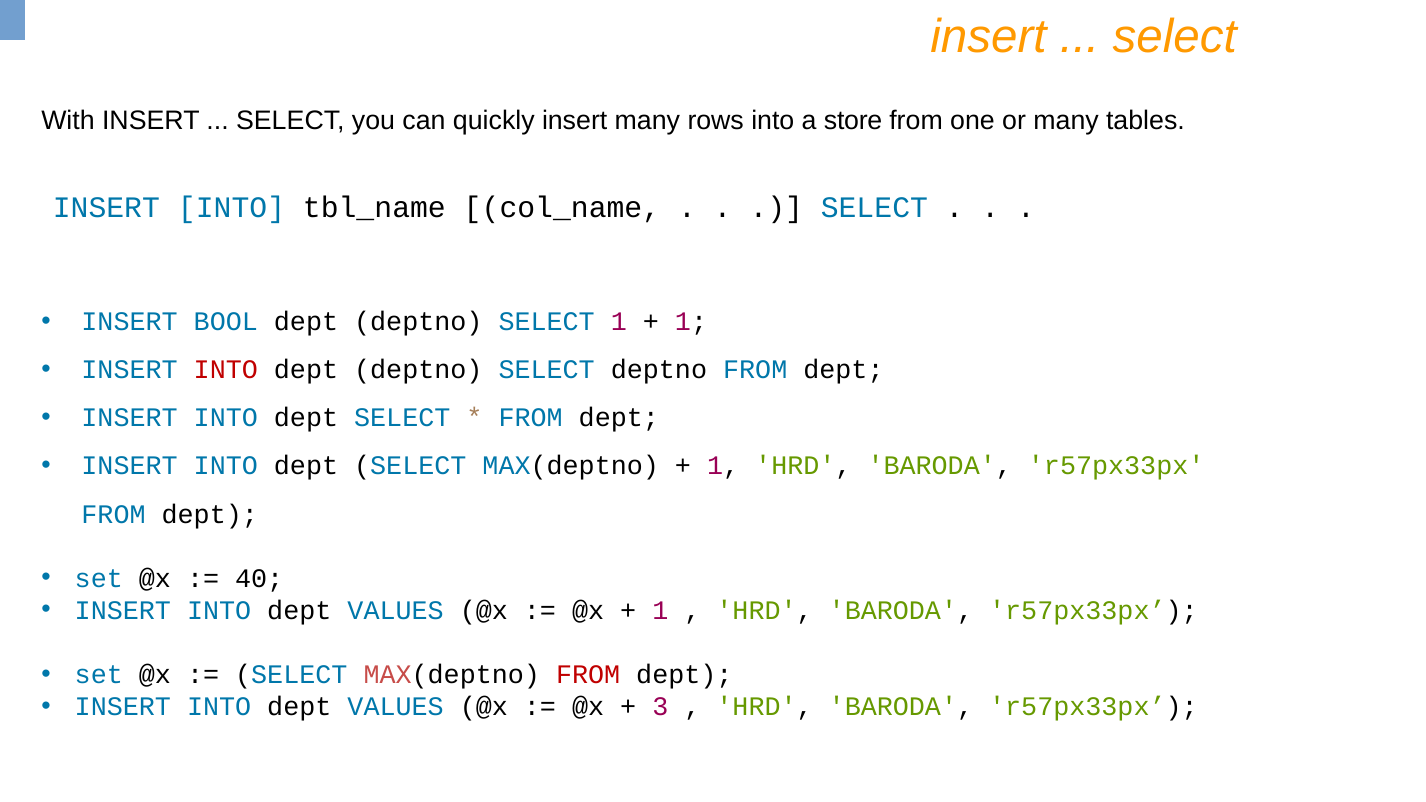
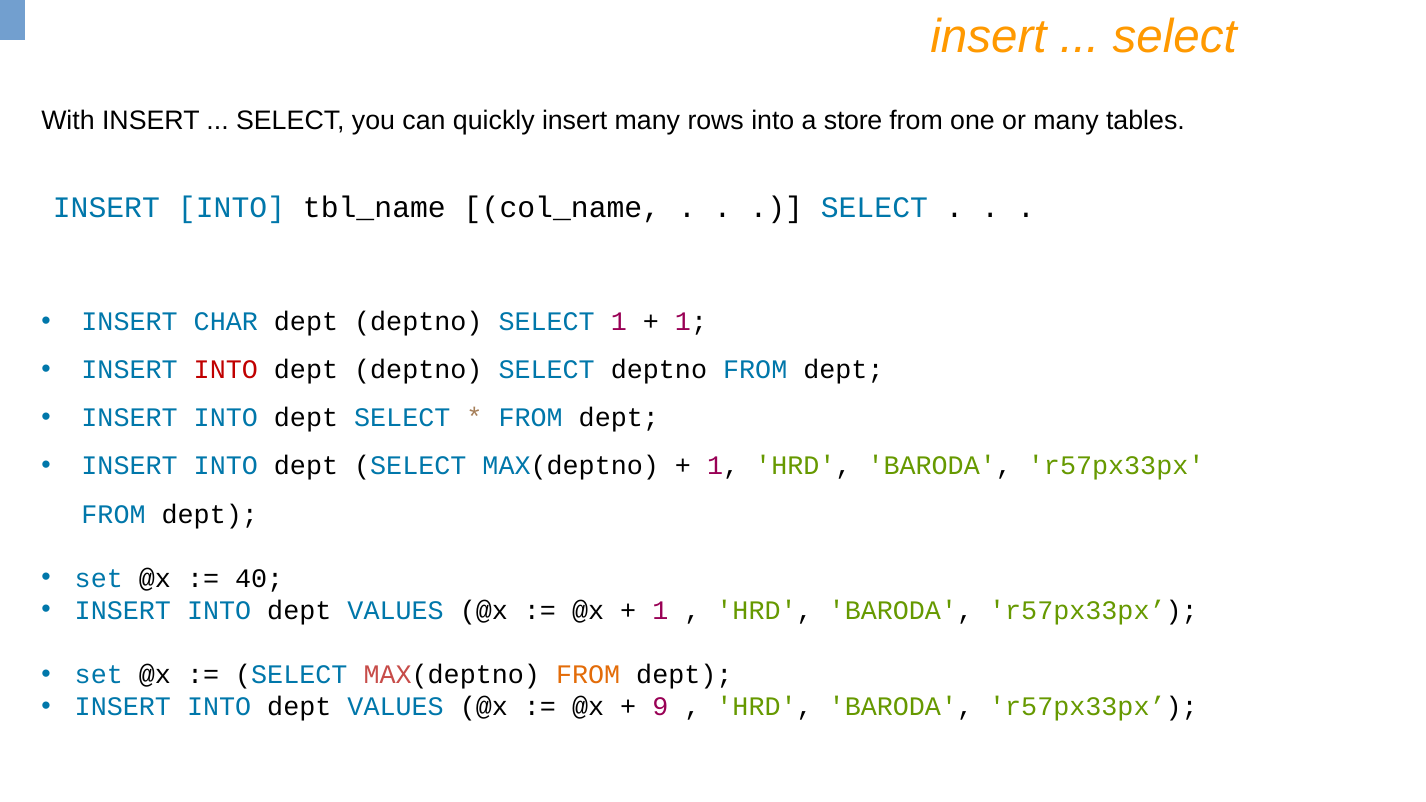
BOOL: BOOL -> CHAR (226, 322)
FROM colour: red -> orange (588, 675)
3: 3 -> 9 (660, 707)
